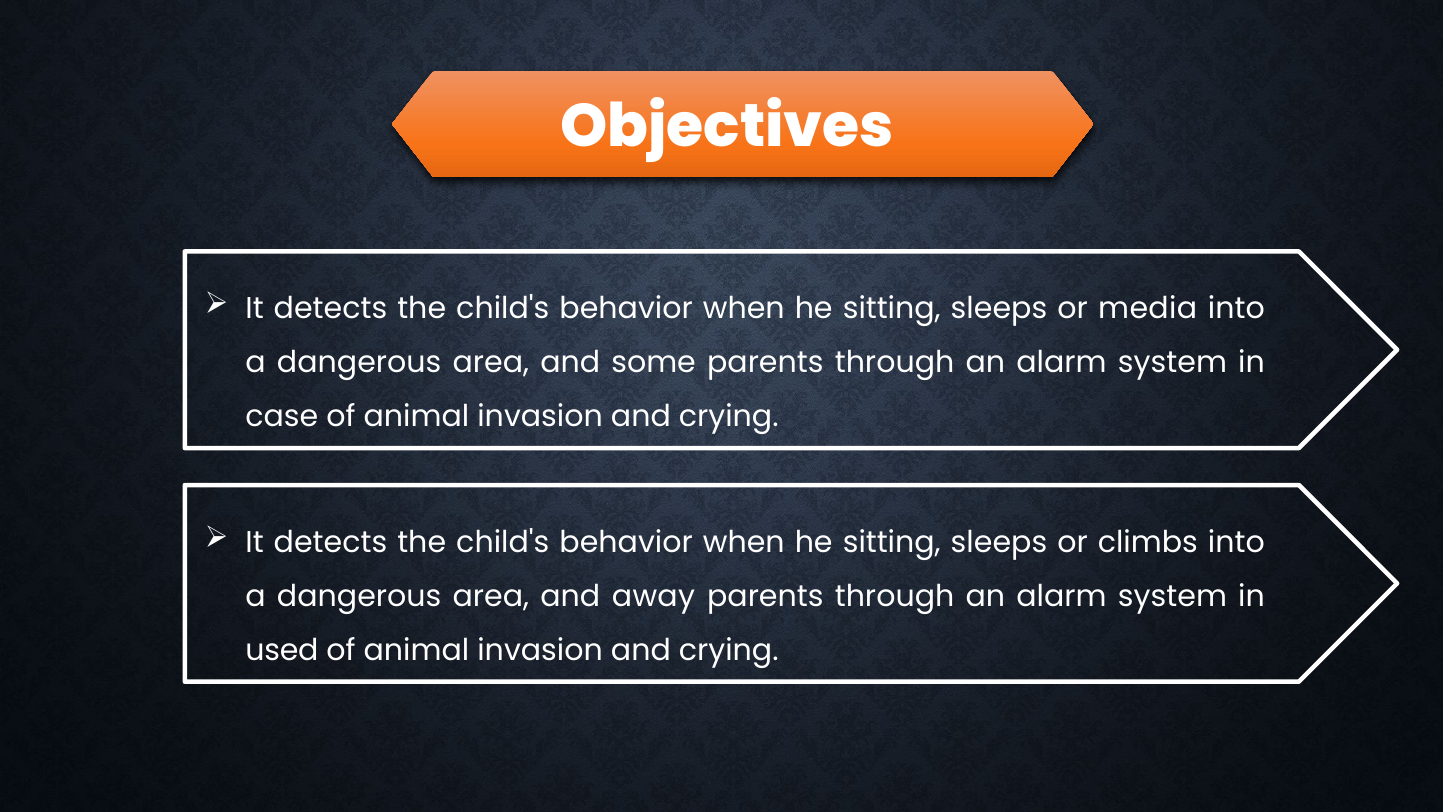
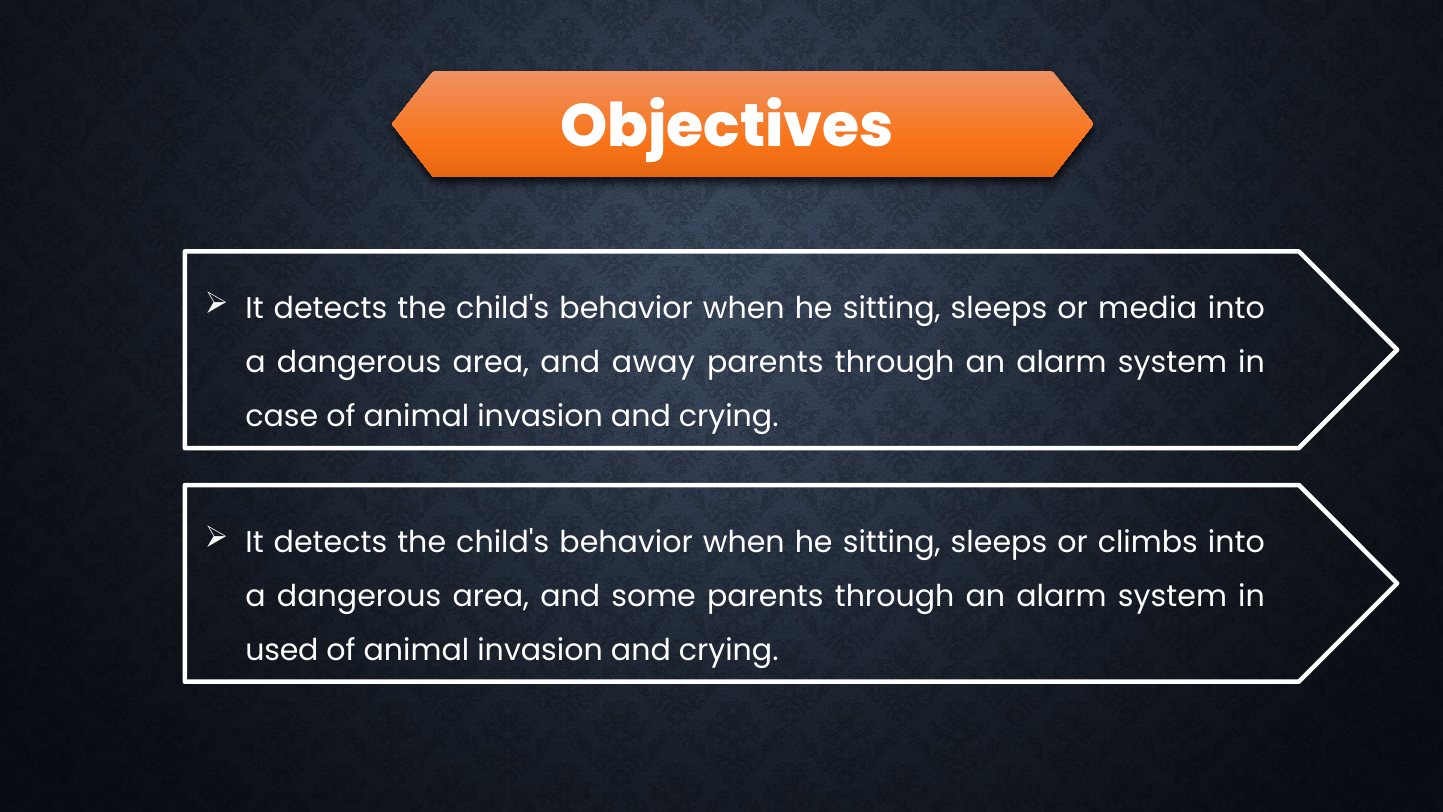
some: some -> away (653, 363)
away: away -> some (654, 596)
